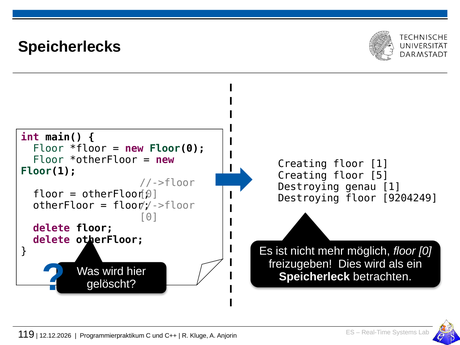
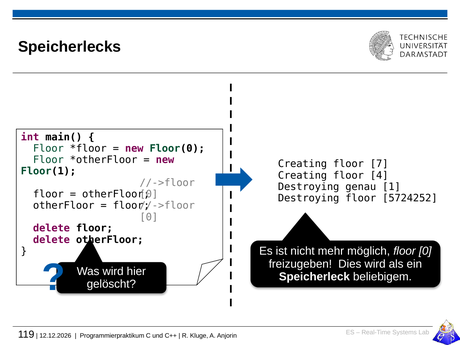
floor 1: 1 -> 7 (379, 164)
5: 5 -> 4 (379, 175)
9204249: 9204249 -> 5724252 (410, 198)
betrachten: betrachten -> beliebigem (382, 277)
